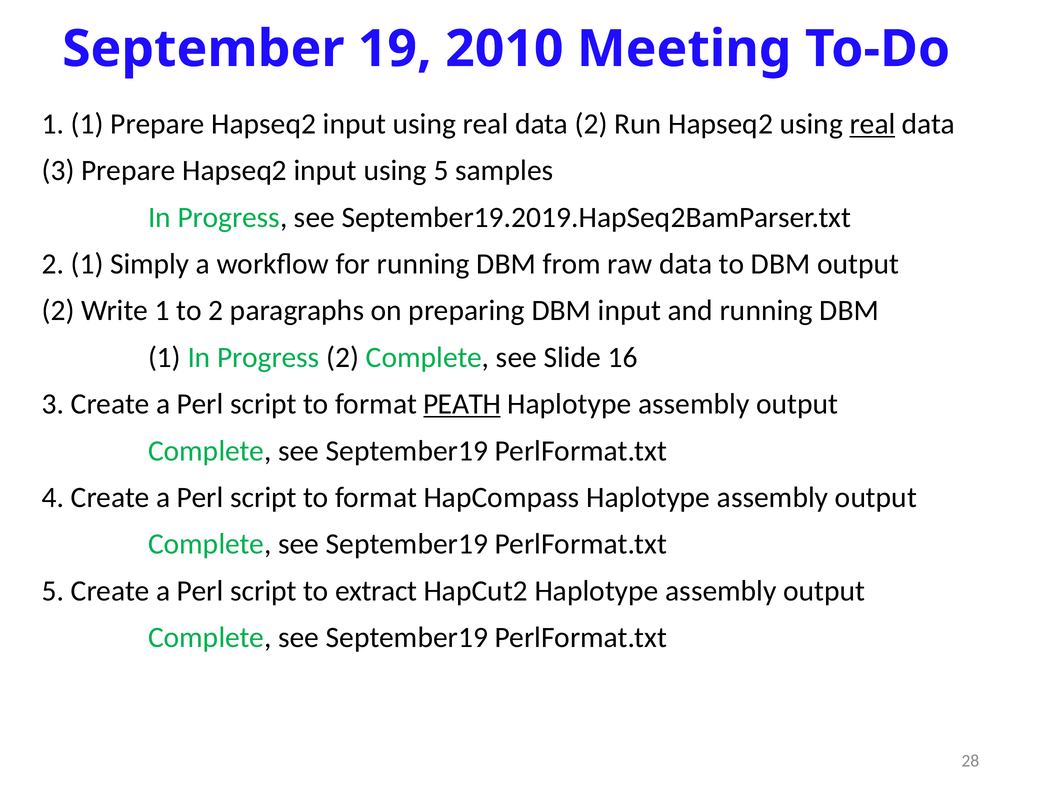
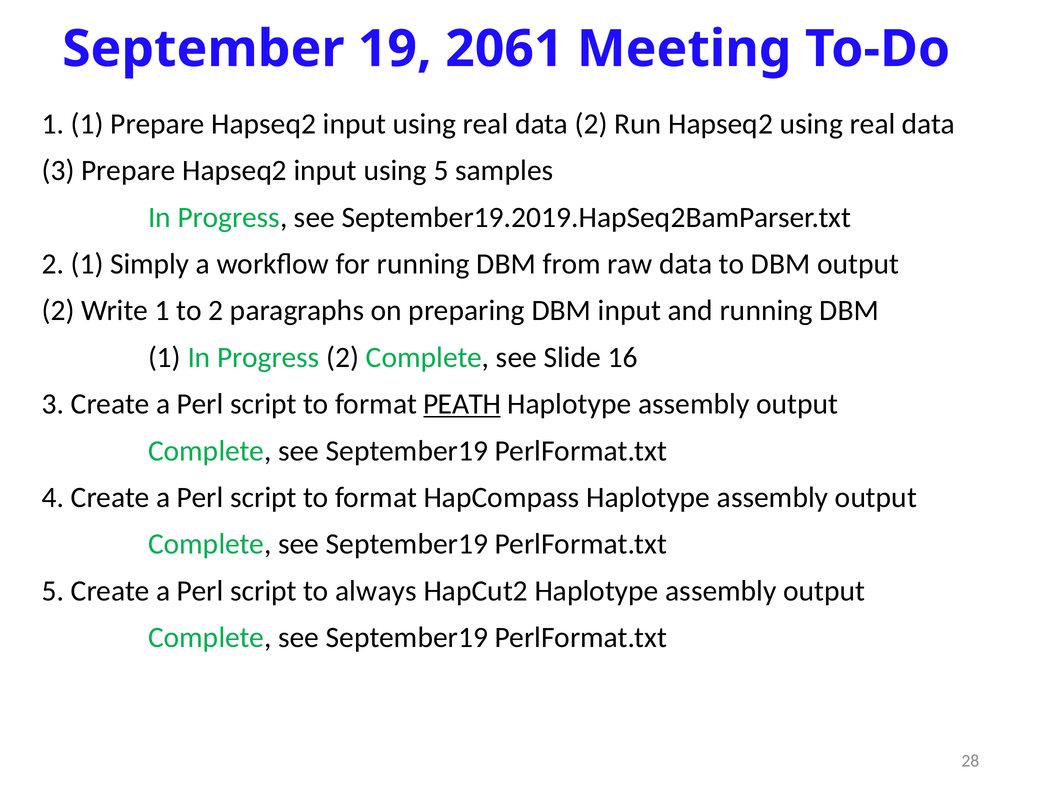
2010: 2010 -> 2061 (504, 49)
real underline: present -> none (873, 124)
extract: extract -> always (376, 591)
